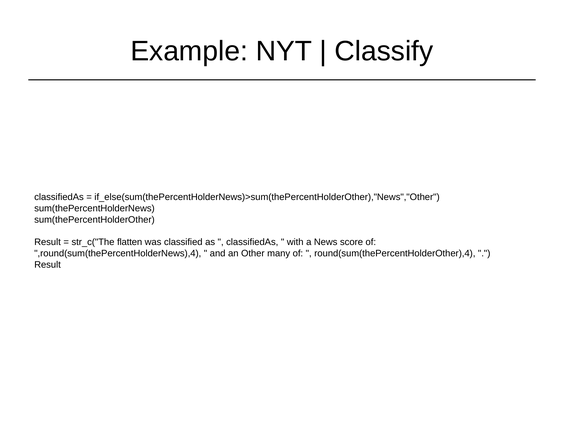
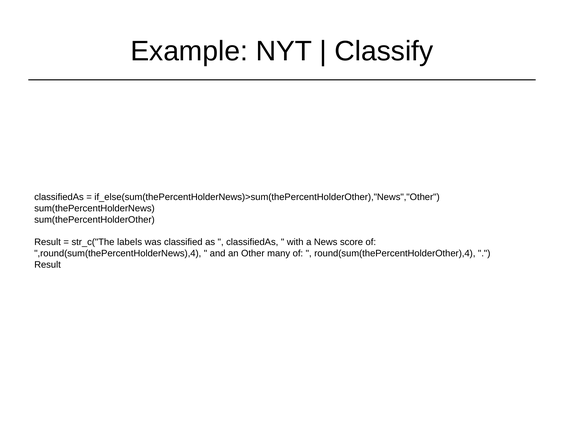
flatten: flatten -> labels (130, 242)
